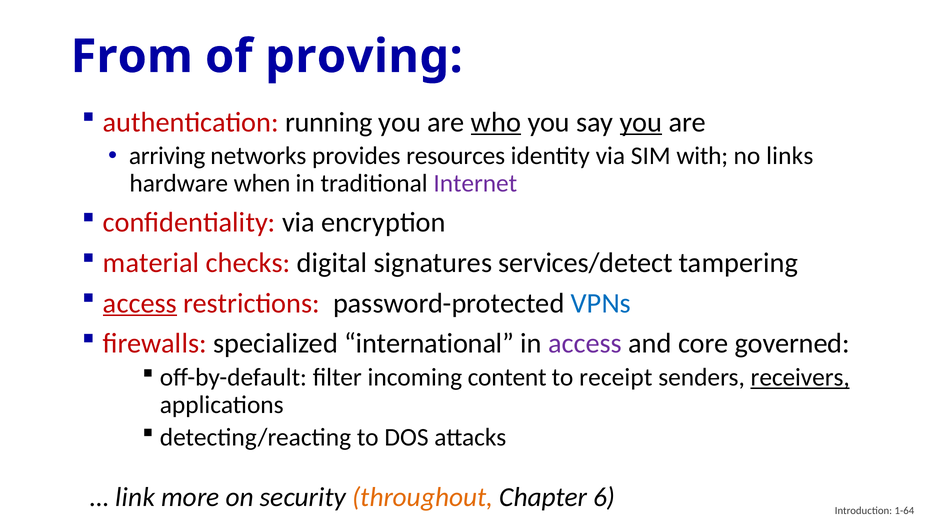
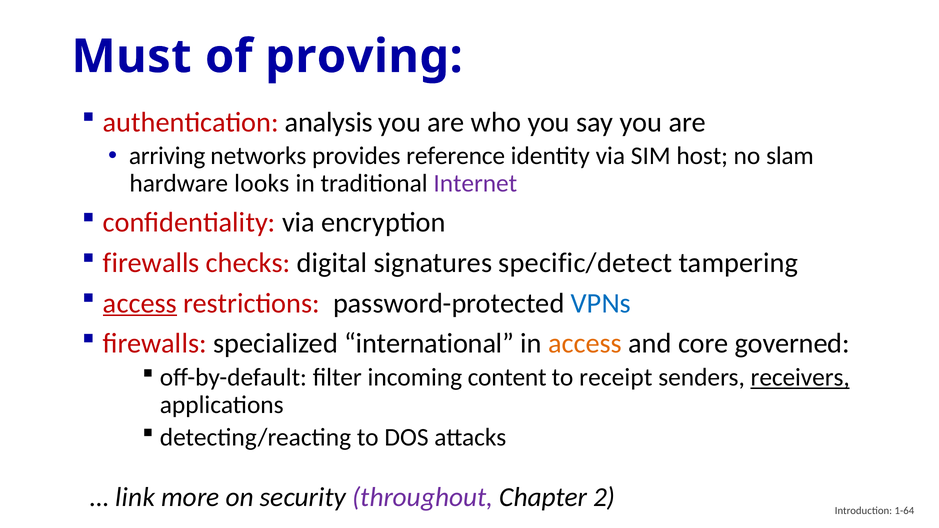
From: From -> Must (131, 57)
running: running -> analysis (329, 122)
who underline: present -> none (496, 122)
you underline: present -> none (641, 122)
resources: resources -> reference (456, 156)
with: with -> host (702, 156)
links: links -> slam (790, 156)
when: when -> looks (262, 184)
material: material -> firewalls (151, 263)
services/detect: services/detect -> specific/detect (585, 263)
access colour: purple -> orange (585, 344)
throughout colour: orange -> purple (423, 497)
6: 6 -> 2 (604, 497)
